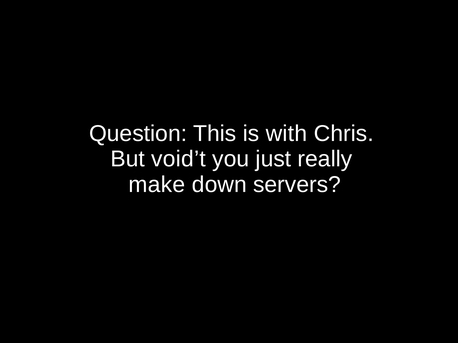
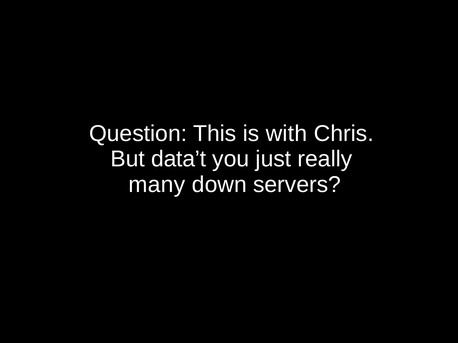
void’t: void’t -> data’t (179, 159)
make: make -> many (157, 185)
